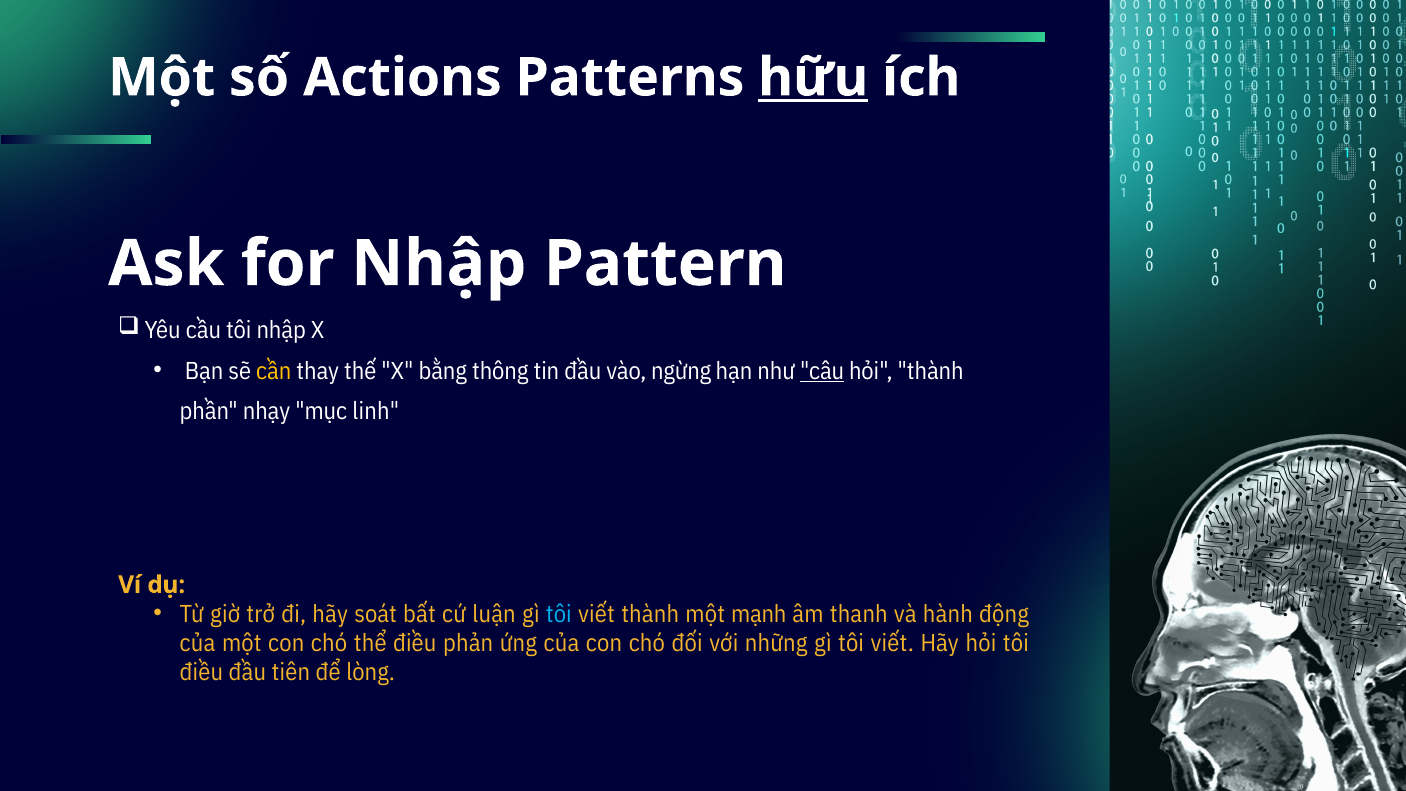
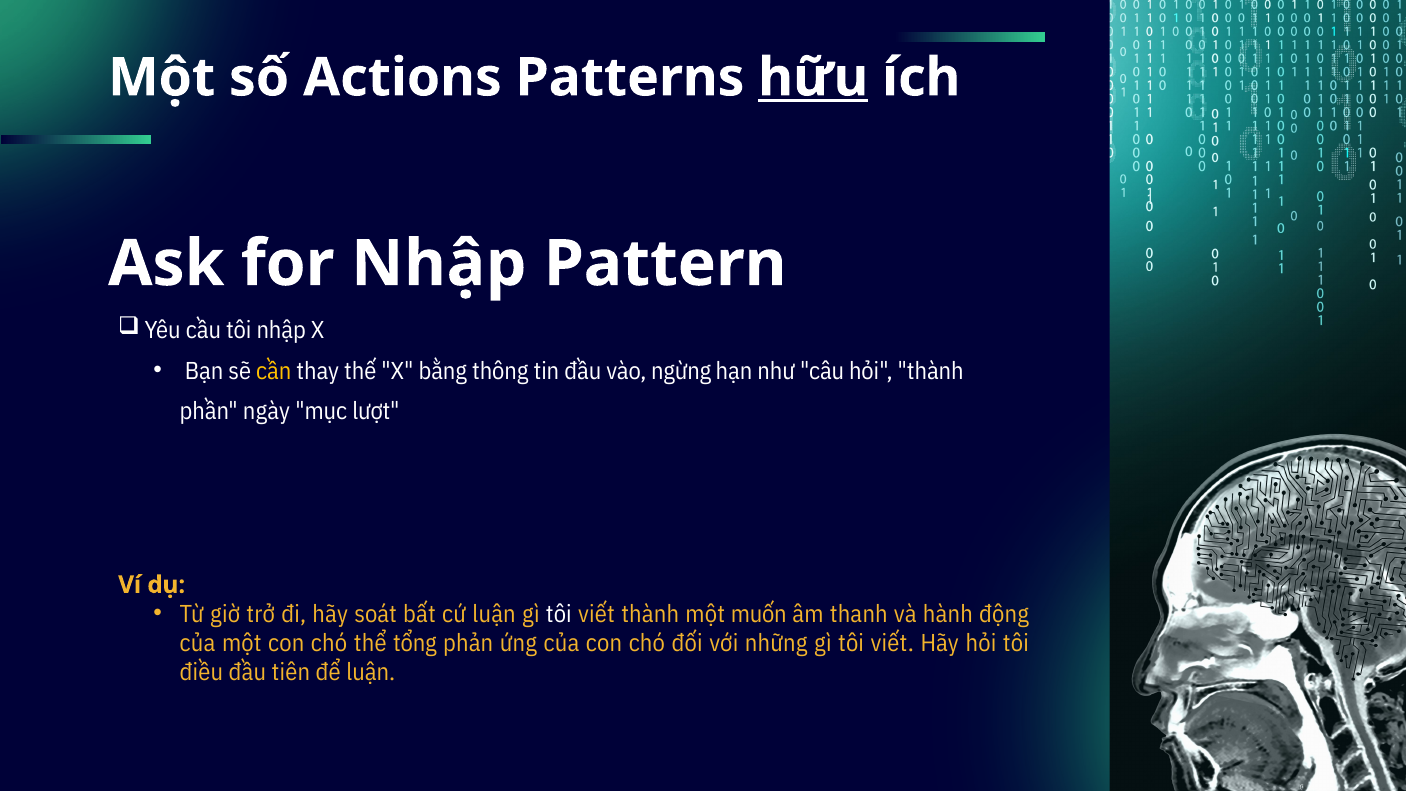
câu underline: present -> none (822, 371)
nhạy: nhạy -> ngày (267, 412)
linh: linh -> lượt (376, 412)
tôi colour: light blue -> white (559, 614)
mạnh: mạnh -> muốn (759, 614)
thể điều: điều -> tổng (415, 643)
để lòng: lòng -> luận (371, 673)
